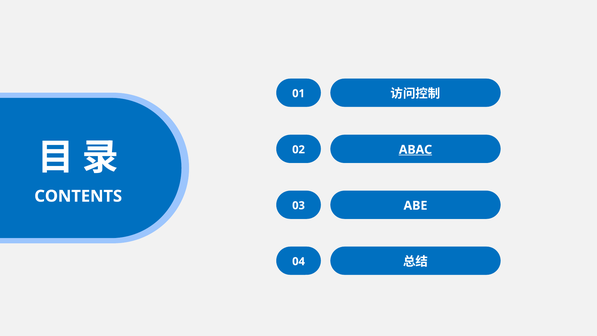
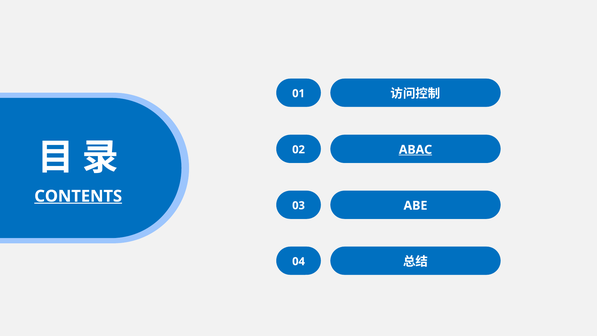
CONTENTS underline: none -> present (78, 196)
